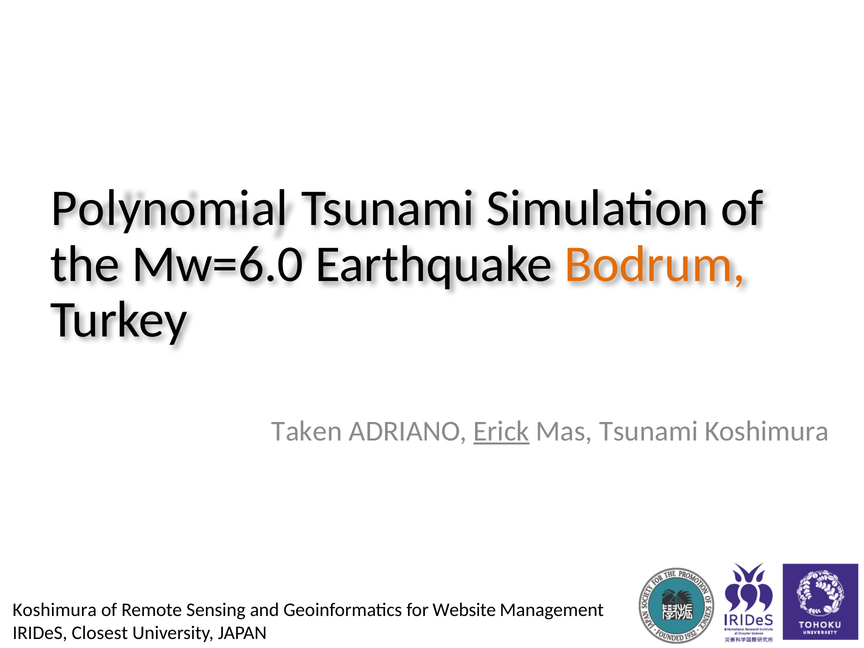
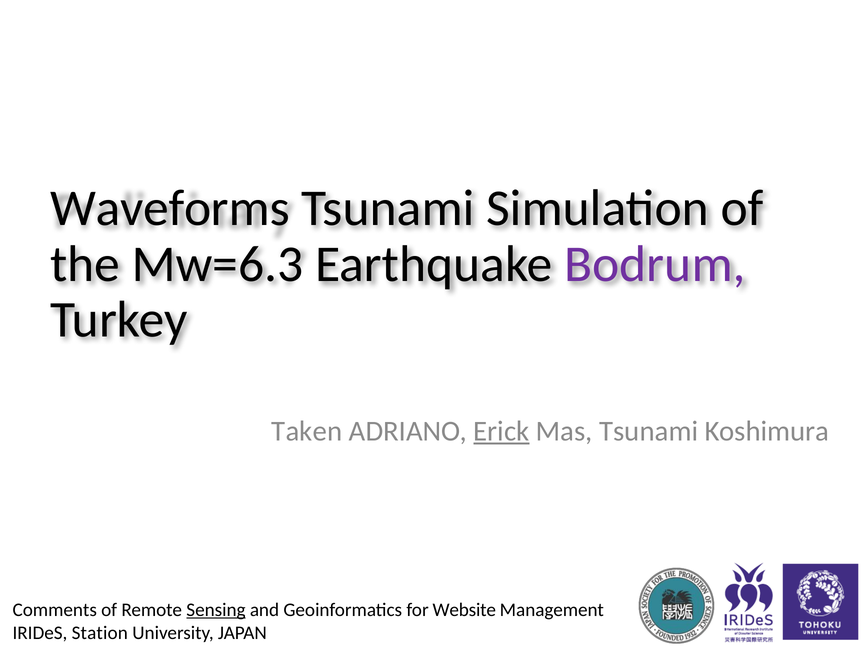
Polynomial: Polynomial -> Waveforms (170, 208)
Mw=6.0: Mw=6.0 -> Mw=6.3 (217, 264)
Bodrum colour: orange -> purple (655, 264)
Koshimura: Koshimura -> Comments (55, 610)
Sensing underline: none -> present (216, 610)
Closest: Closest -> Station (100, 633)
